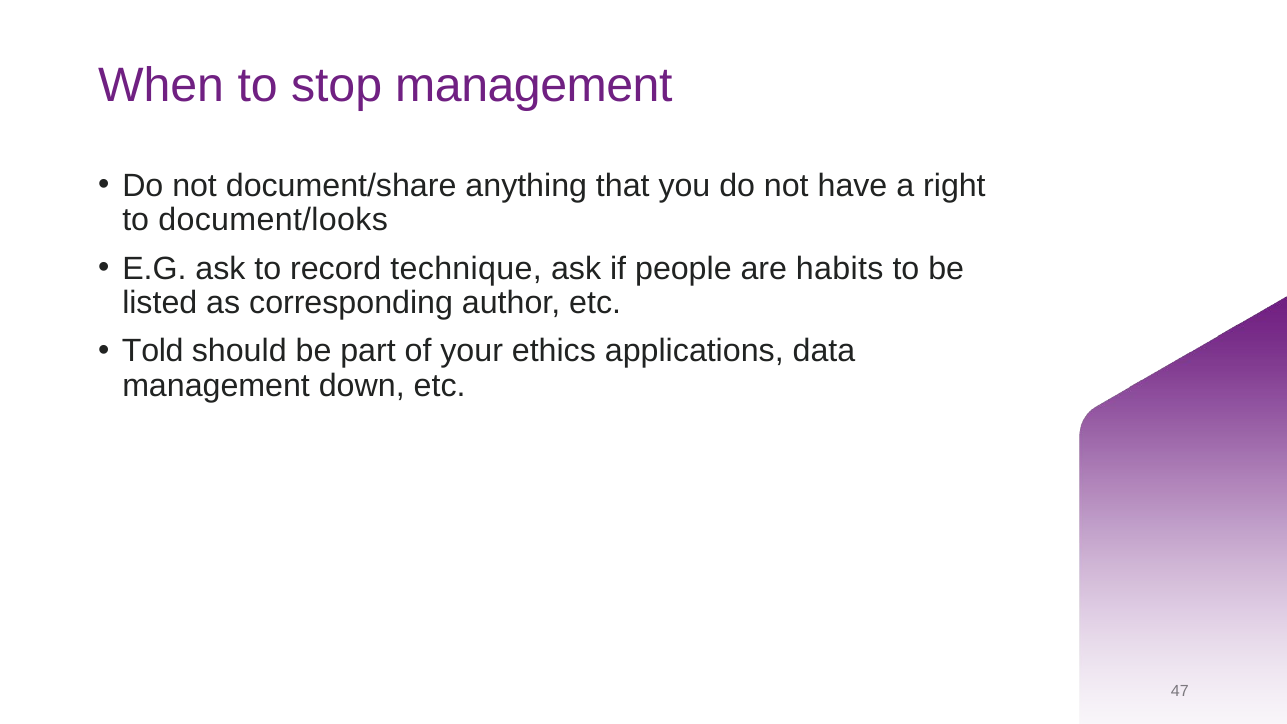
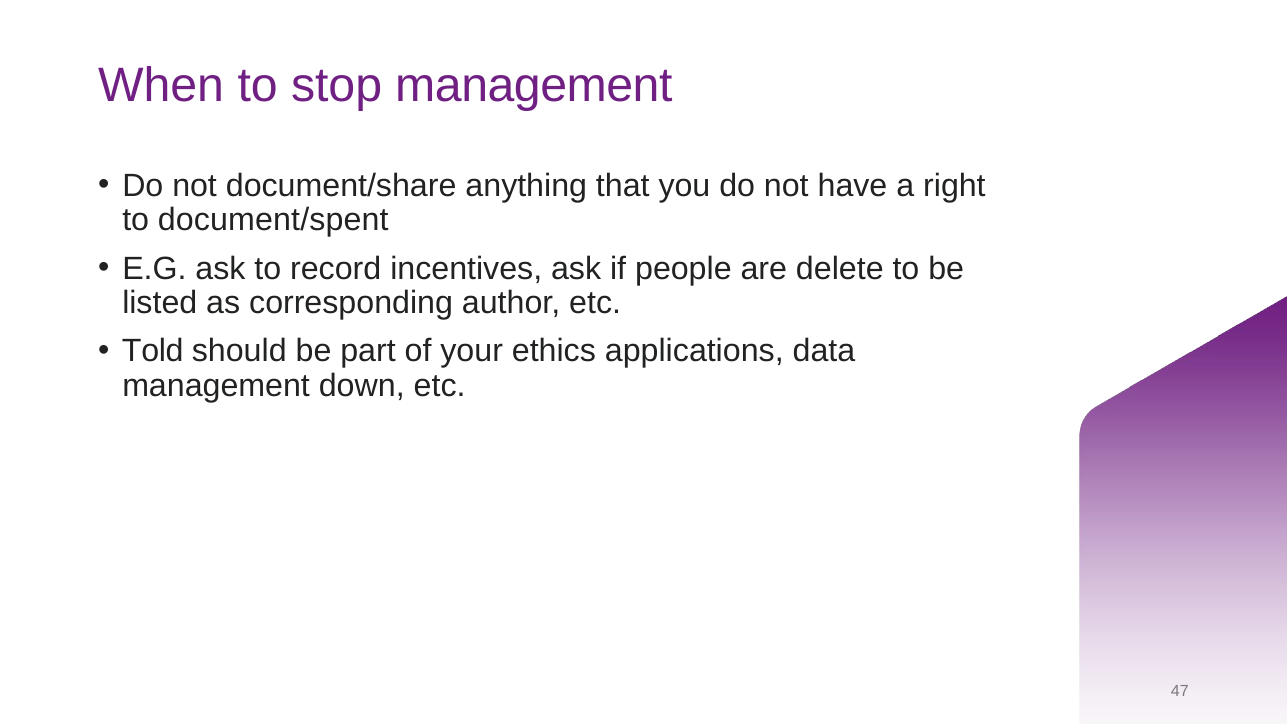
document/looks: document/looks -> document/spent (273, 220)
technique: technique -> incentives (466, 268)
habits: habits -> delete (840, 268)
